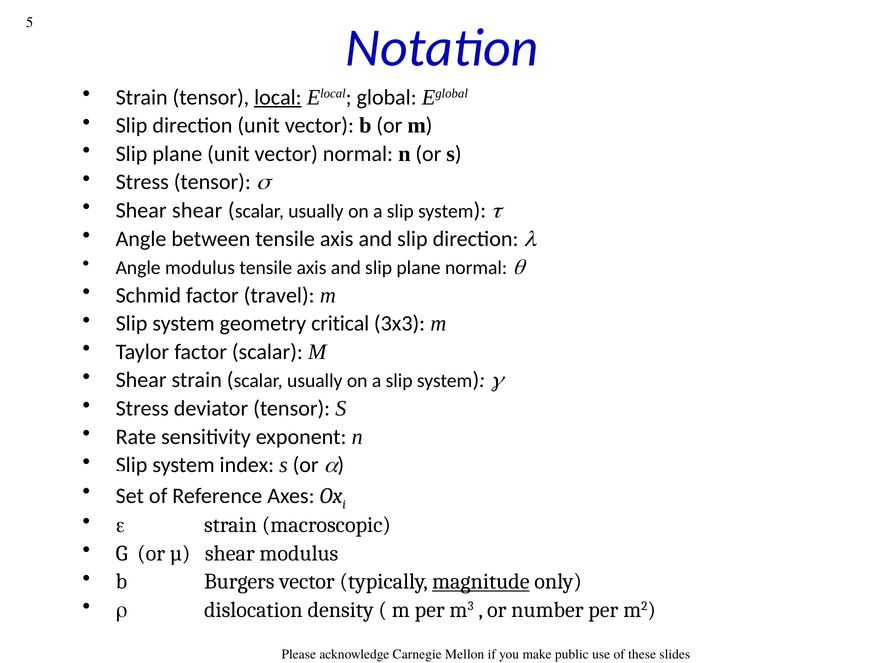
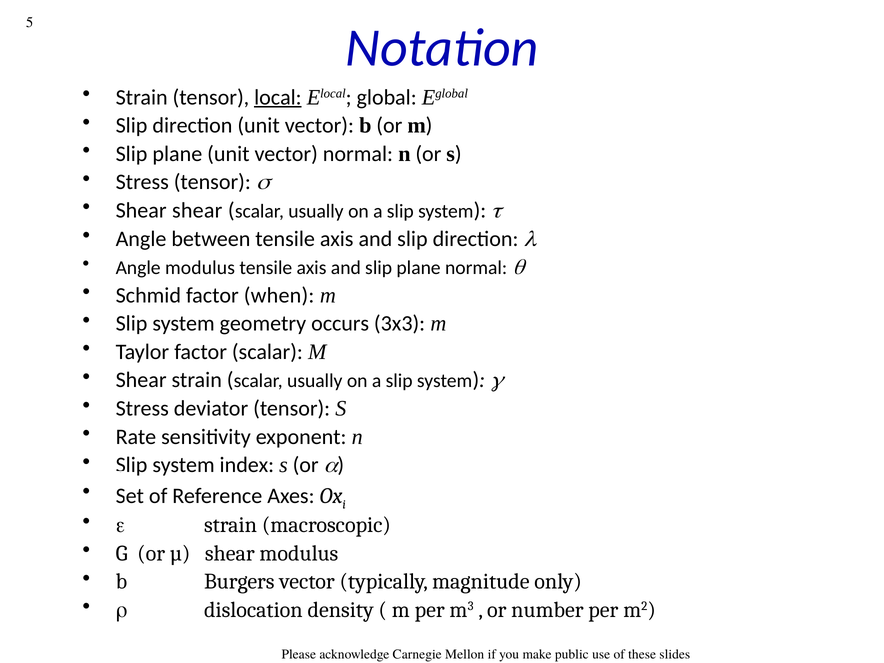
travel: travel -> when (279, 295)
critical: critical -> occurs (340, 324)
magnitude underline: present -> none (481, 582)
